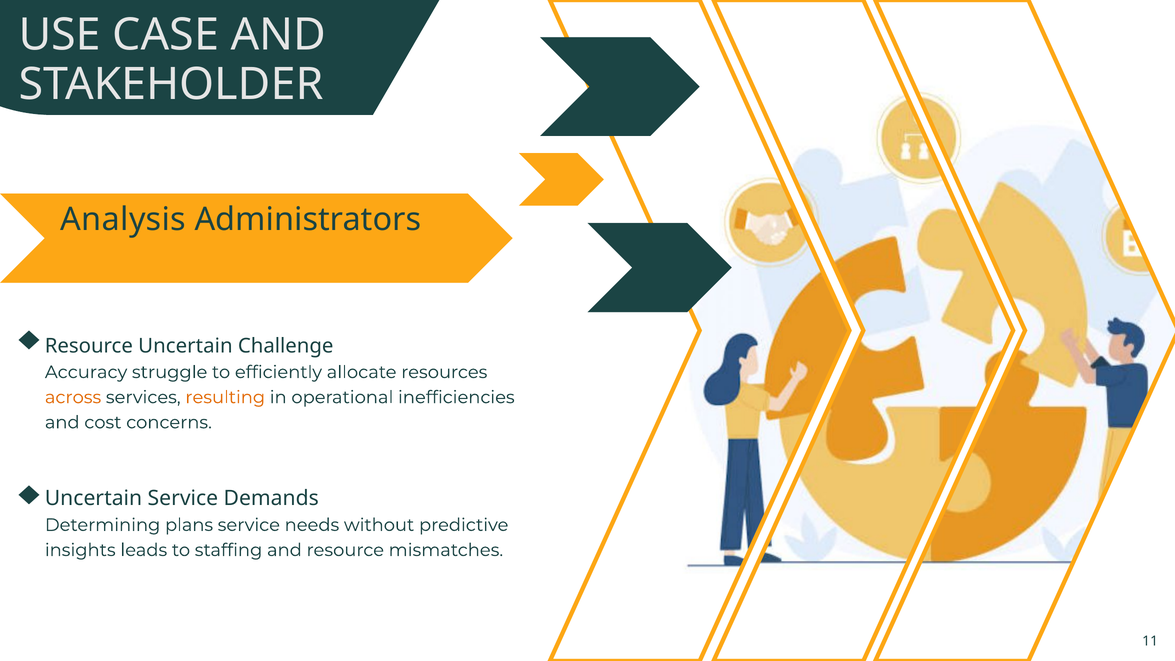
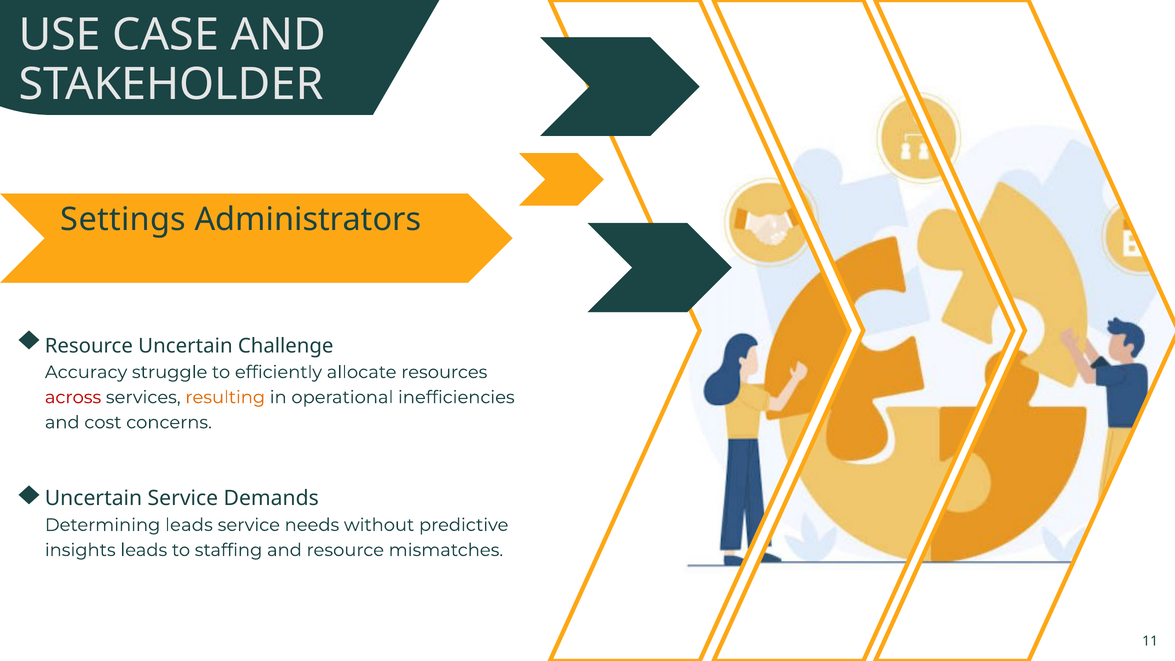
Analysis: Analysis -> Settings (123, 219)
across colour: orange -> red (73, 397)
Determining plans: plans -> leads (189, 525)
